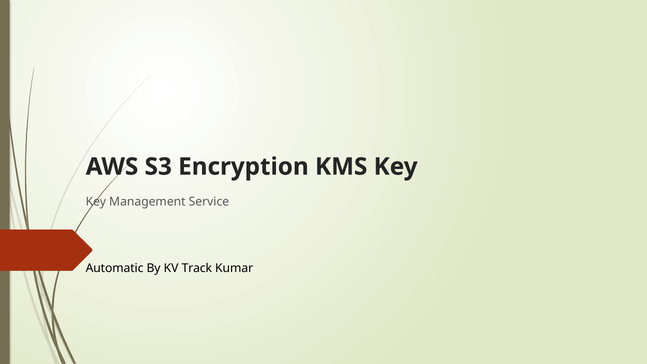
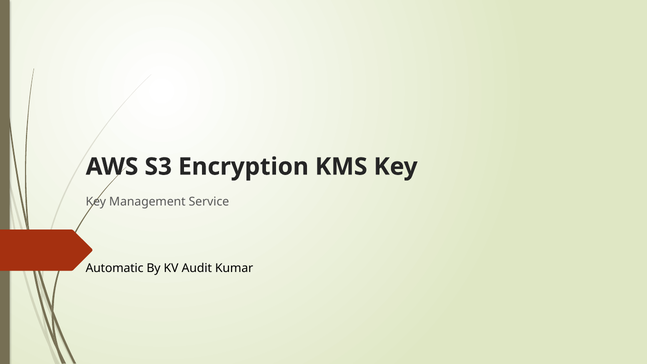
Track: Track -> Audit (197, 268)
